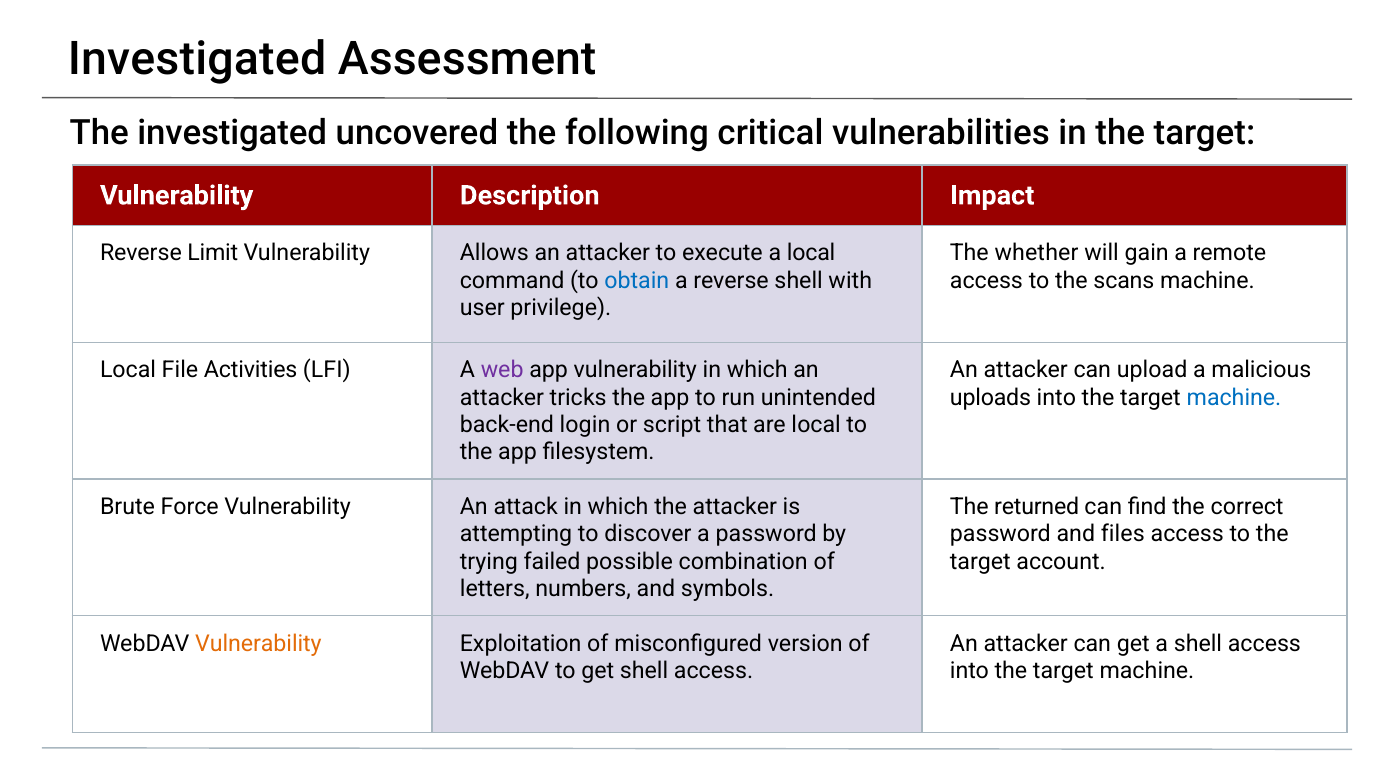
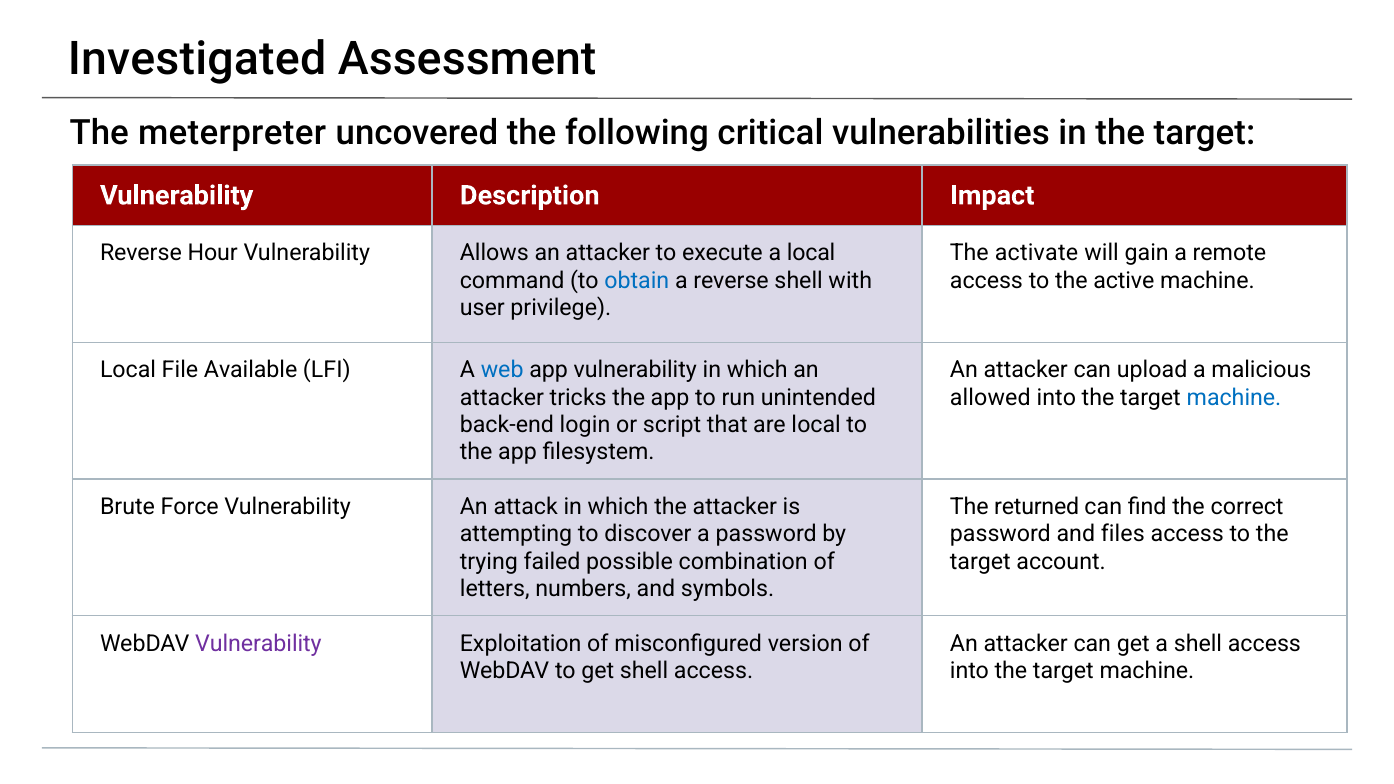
The investigated: investigated -> meterpreter (232, 133)
Limit: Limit -> Hour (213, 253)
whether: whether -> activate (1036, 253)
scans: scans -> active (1124, 281)
Activities: Activities -> Available (251, 370)
web colour: purple -> blue (502, 370)
uploads: uploads -> allowed (990, 398)
Vulnerability colour: orange -> purple (258, 644)
